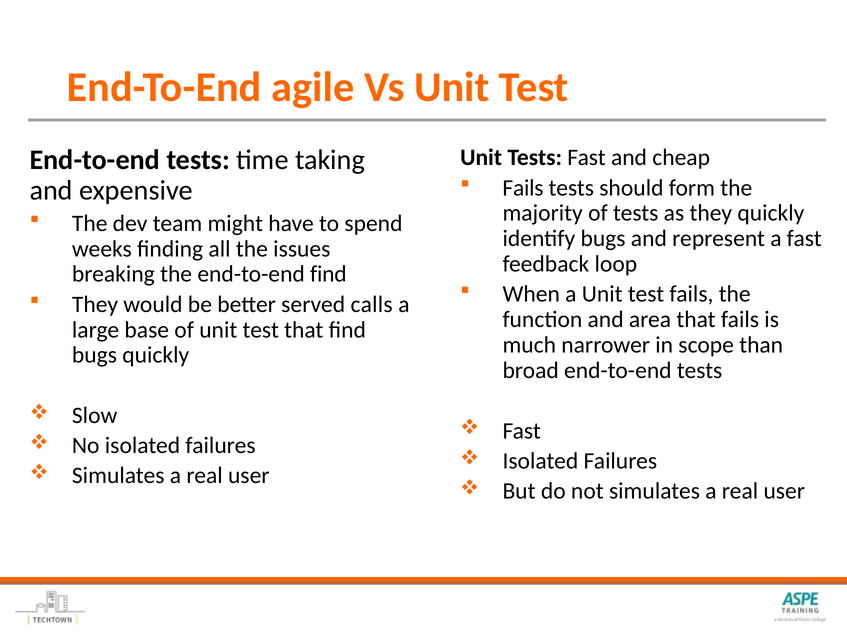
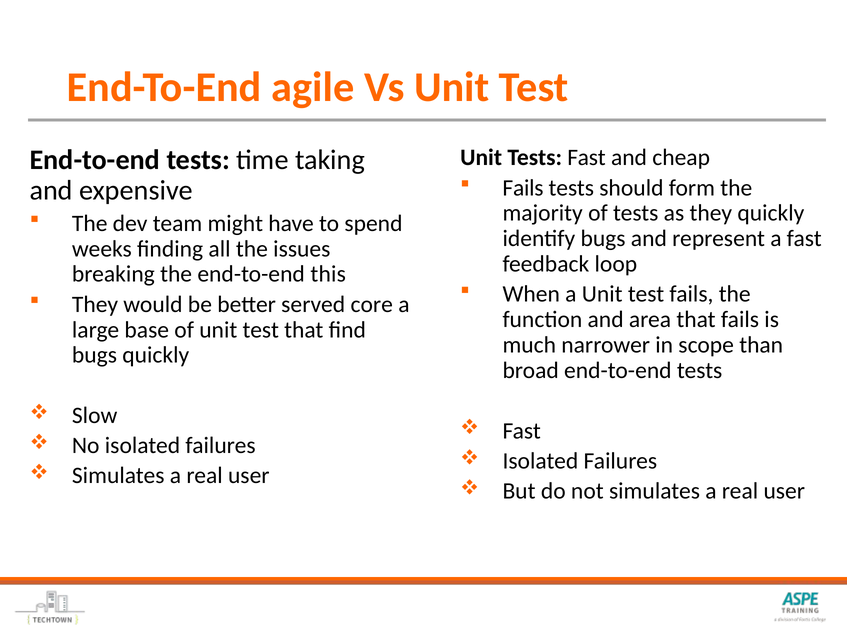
end-to-end find: find -> this (328, 274)
calls: calls -> core (372, 304)
